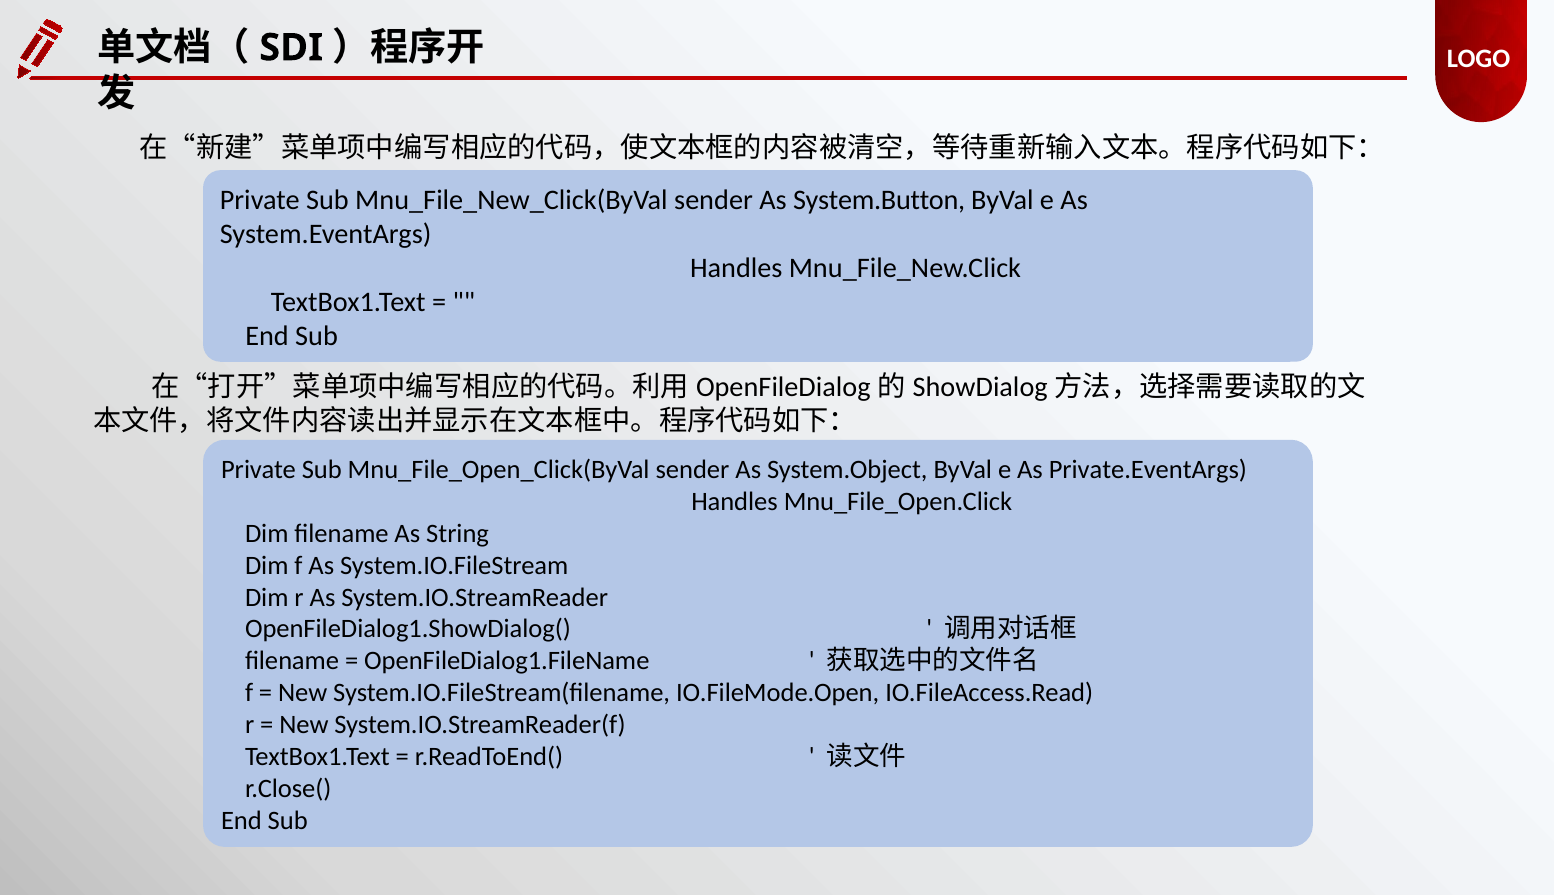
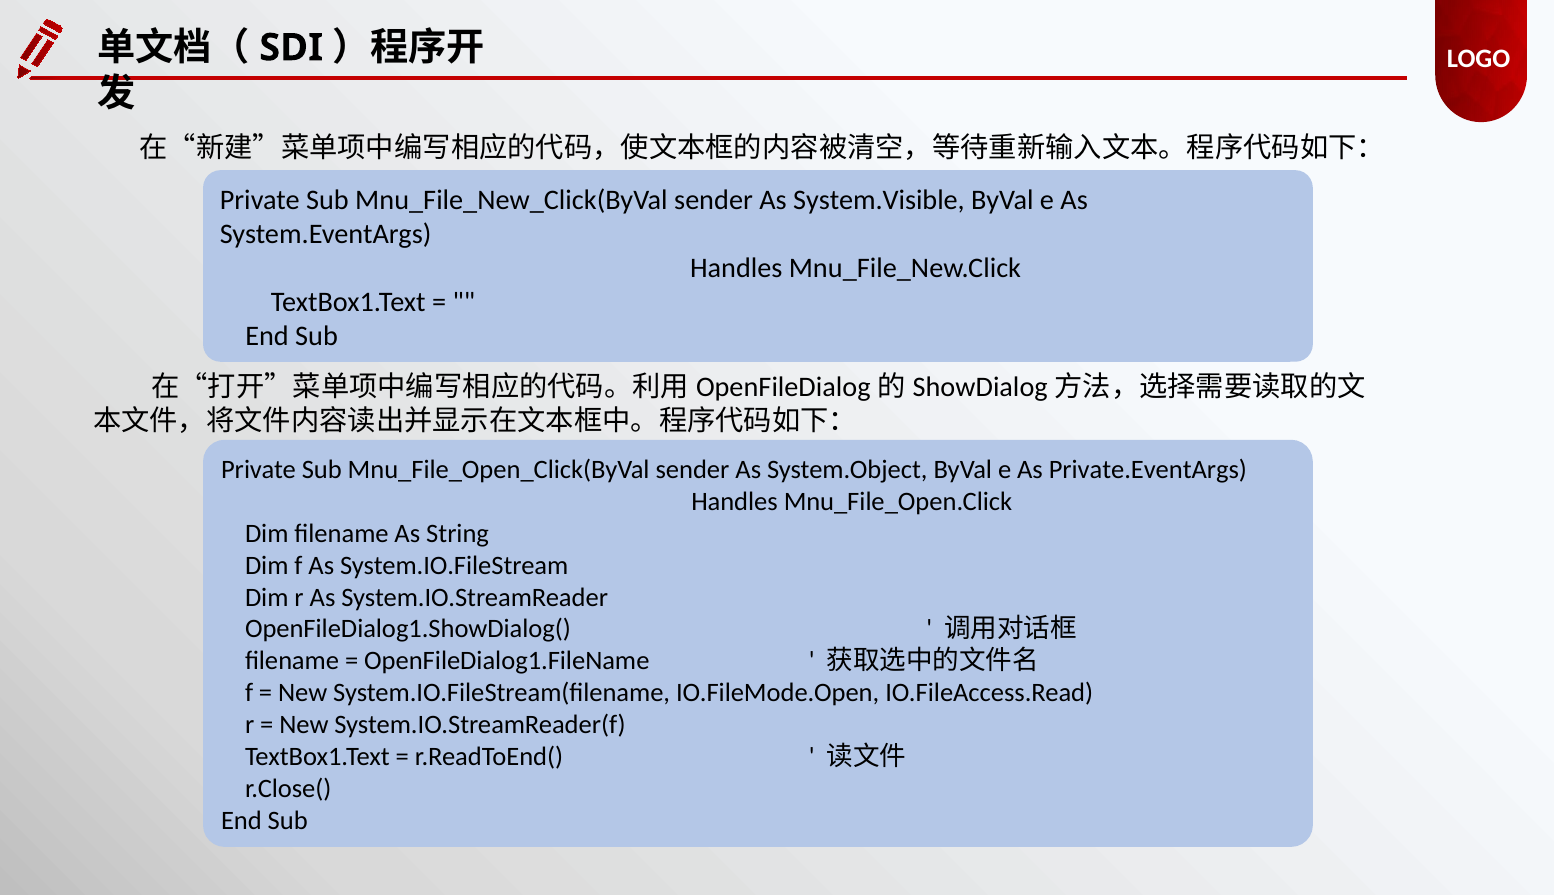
System.Button: System.Button -> System.Visible (879, 200)
